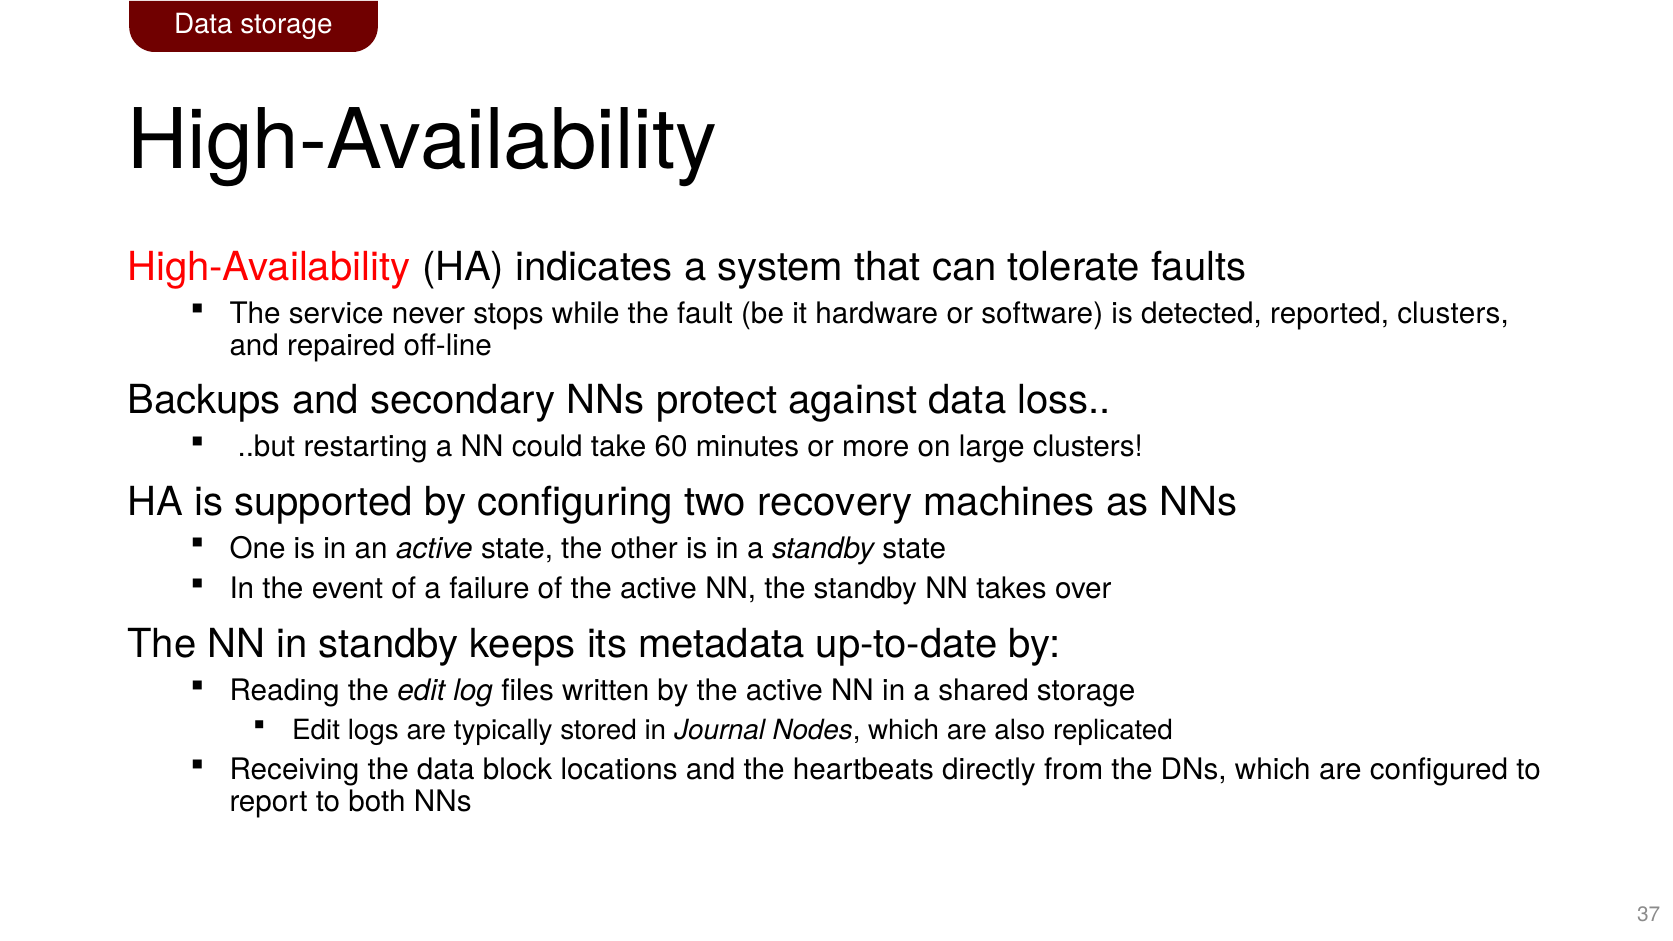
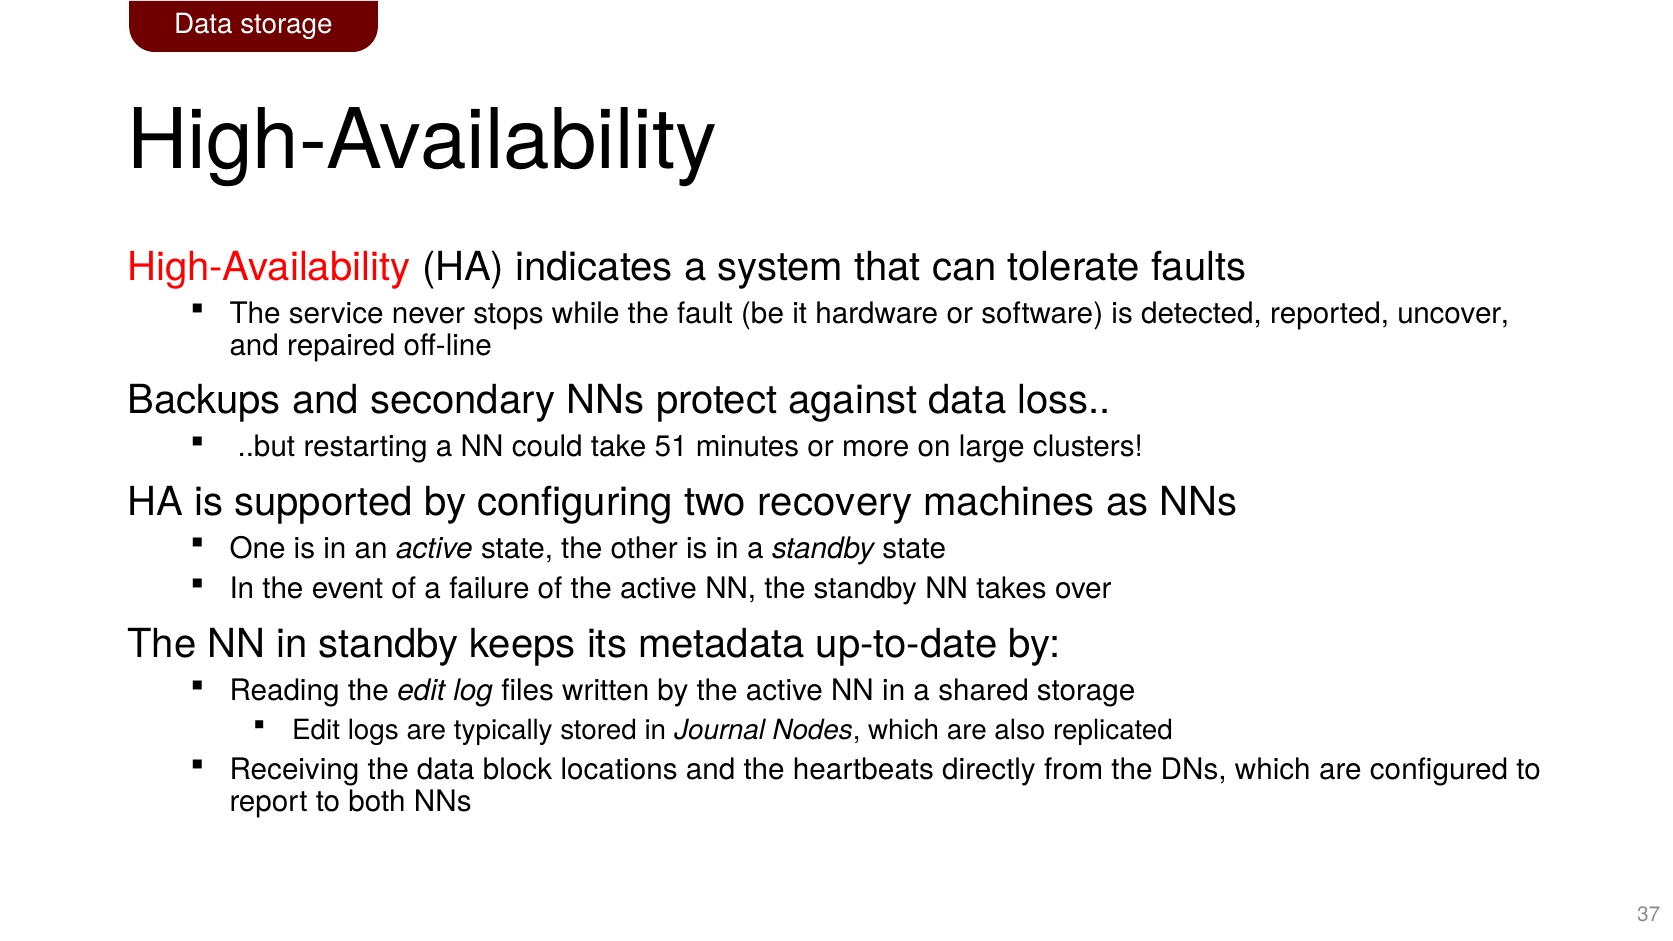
reported clusters: clusters -> uncover (1453, 313)
60: 60 -> 51 (671, 447)
